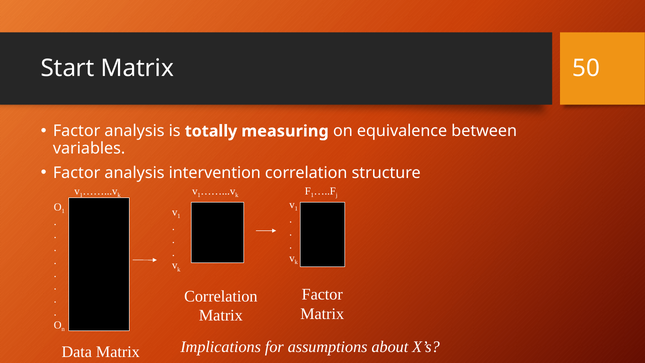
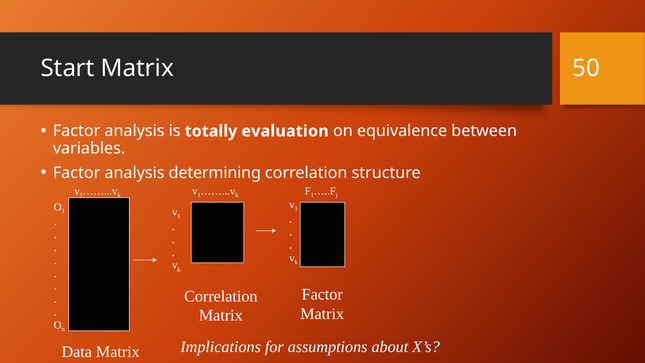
measuring: measuring -> evaluation (285, 131)
intervention: intervention -> determining (215, 173)
